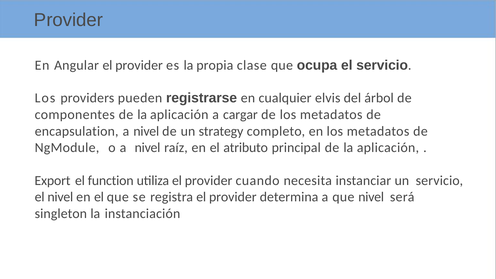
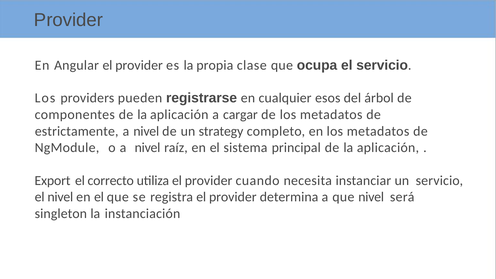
elvis: elvis -> esos (328, 98)
encapsulation: encapsulation -> estrictamente (77, 131)
atributo: atributo -> sistema (245, 148)
function: function -> correcto (111, 180)
